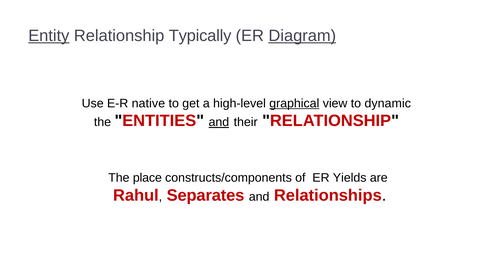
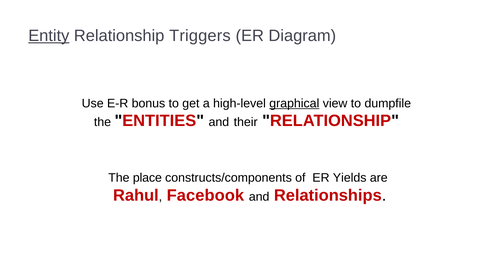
Typically: Typically -> Triggers (200, 36)
Diagram underline: present -> none (302, 36)
native: native -> bonus (148, 103)
dynamic: dynamic -> dumpfile (388, 103)
and underline: present -> none (219, 122)
Separates: Separates -> Facebook (205, 196)
